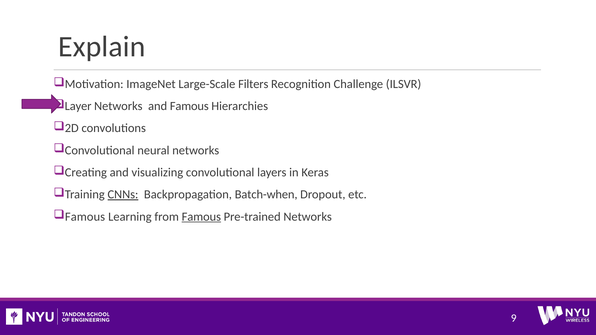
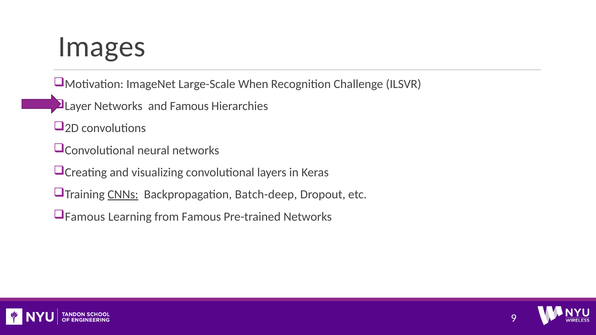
Explain: Explain -> Images (102, 47)
Filters: Filters -> When (253, 84)
Batch-when: Batch-when -> Batch-deep (266, 195)
Famous underline: present -> none (201, 217)
